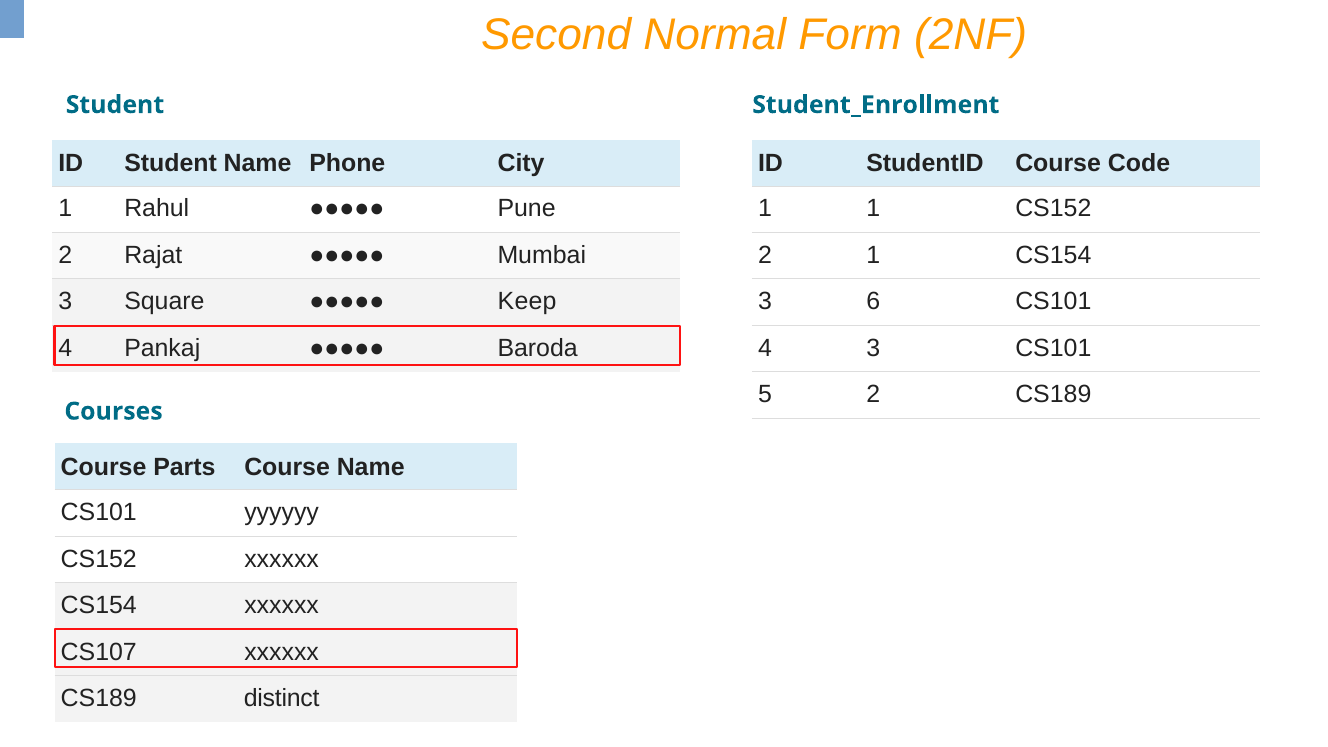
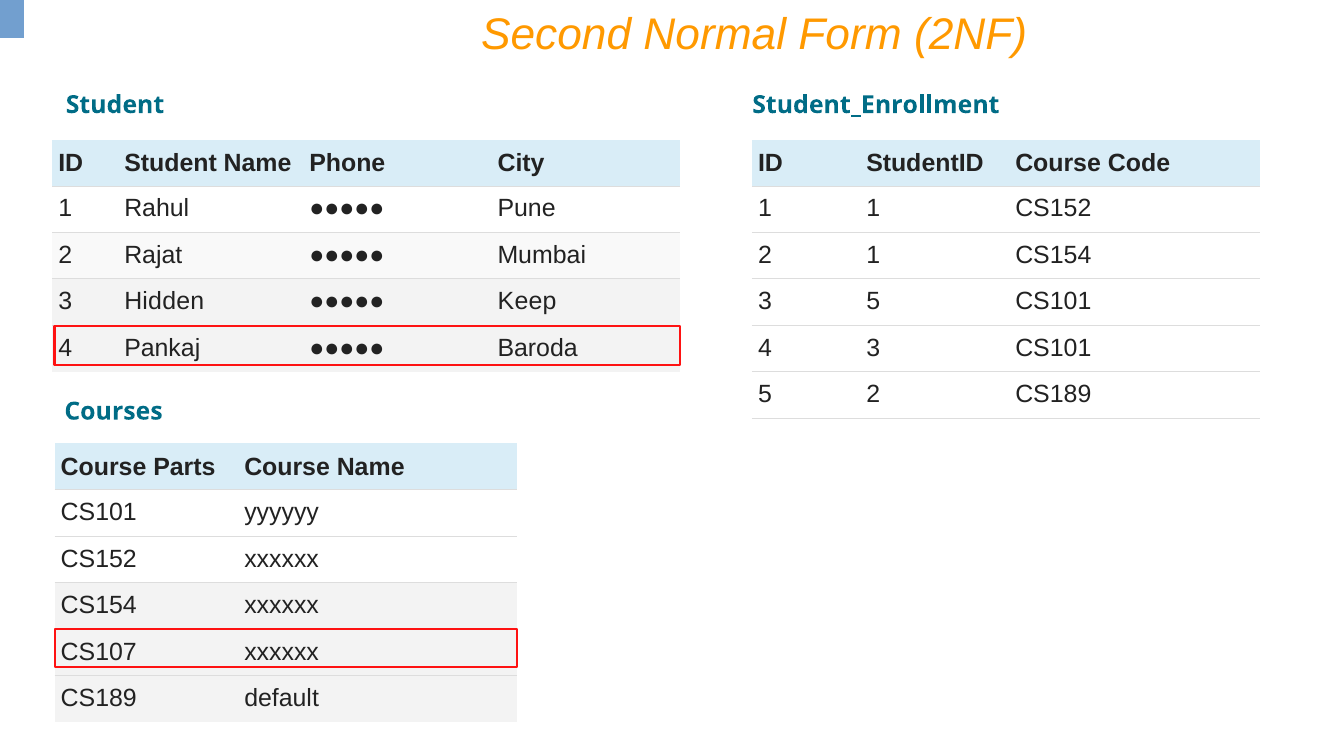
Square: Square -> Hidden (164, 302)
3 6: 6 -> 5 (873, 302)
distinct: distinct -> default (282, 698)
